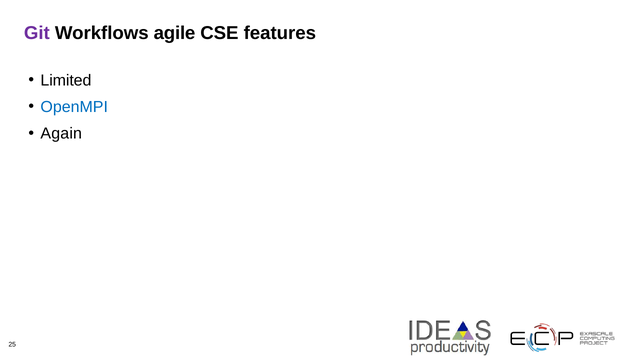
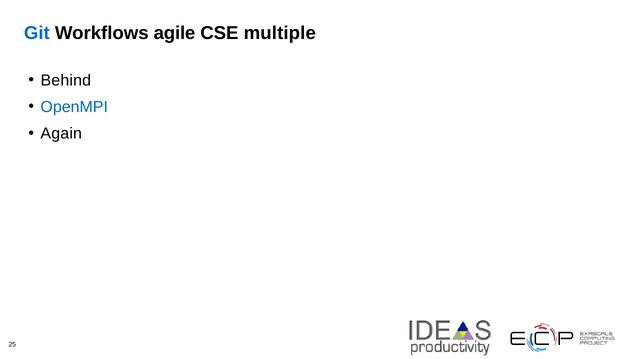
Git colour: purple -> blue (37, 33)
features: features -> multiple (280, 33)
Limited: Limited -> Behind (66, 80)
